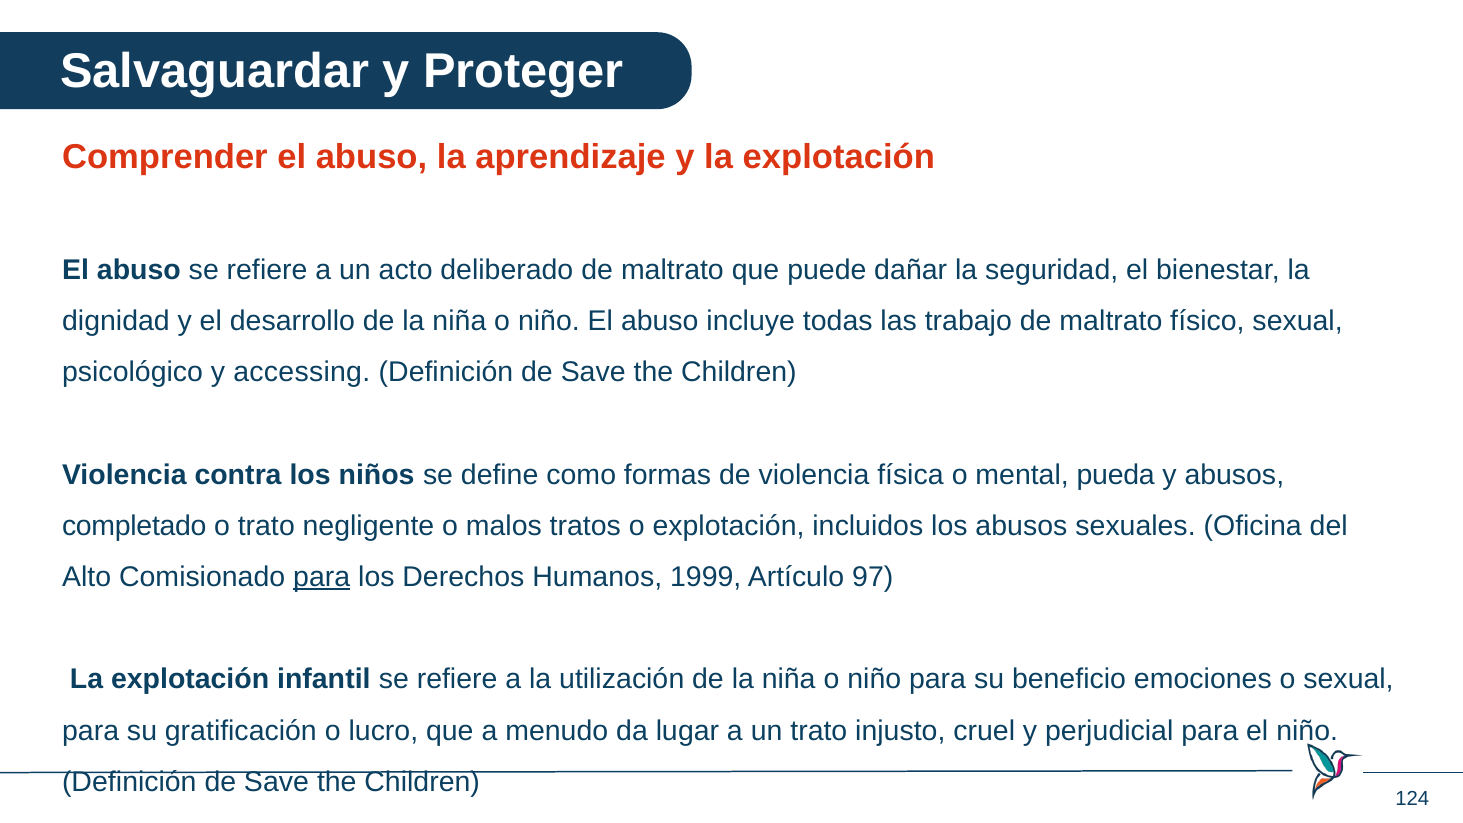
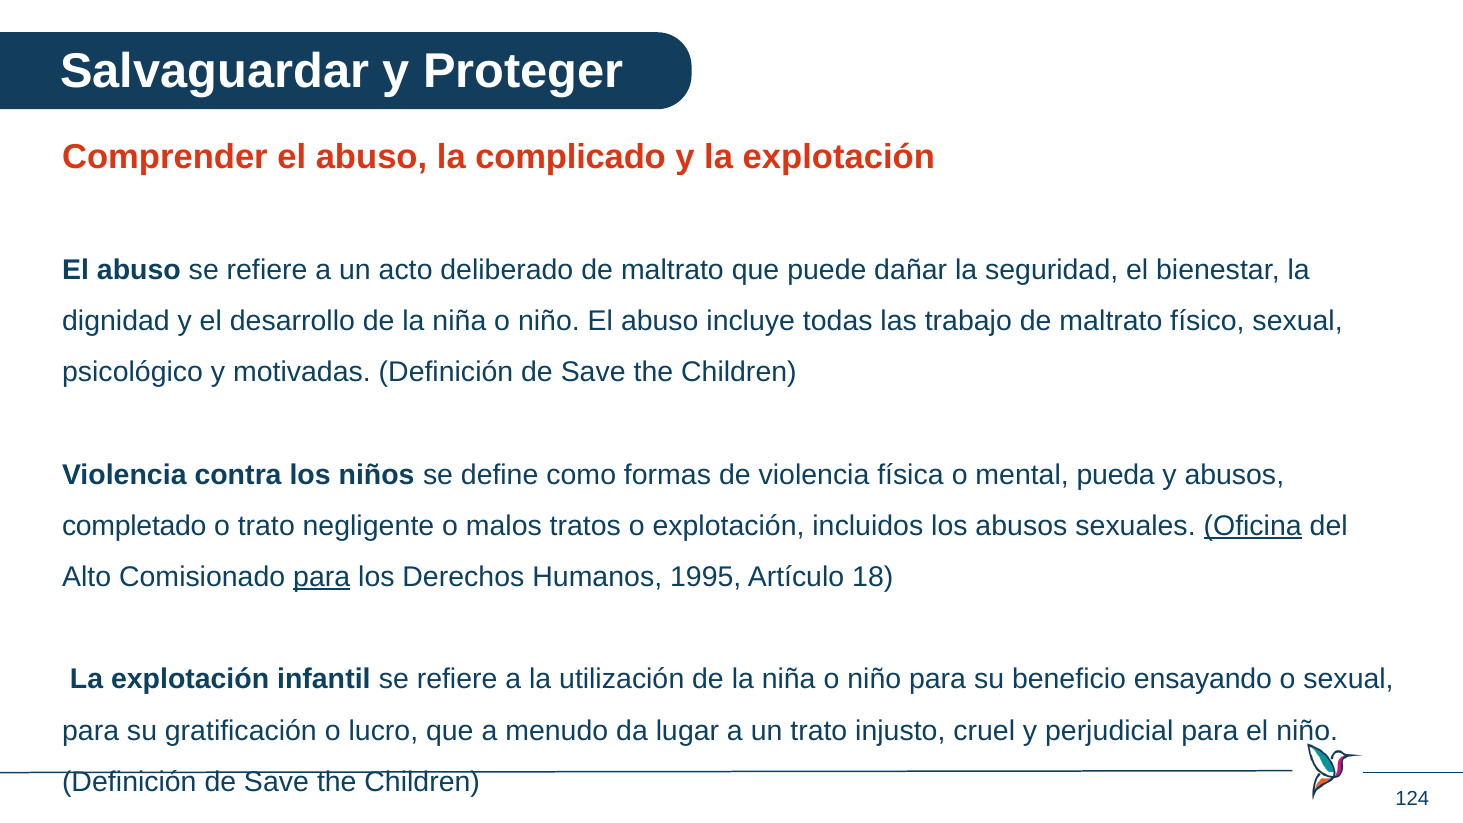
aprendizaje: aprendizaje -> complicado (571, 157)
accessing: accessing -> motivadas (302, 372)
Oficina underline: none -> present (1253, 526)
1999: 1999 -> 1995 (706, 577)
97: 97 -> 18 (873, 577)
emociones: emociones -> ensayando (1203, 679)
